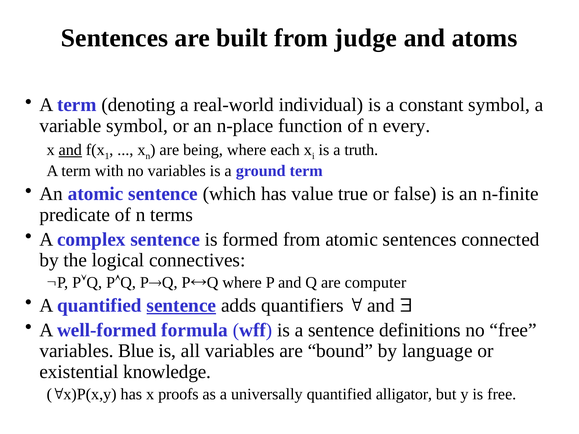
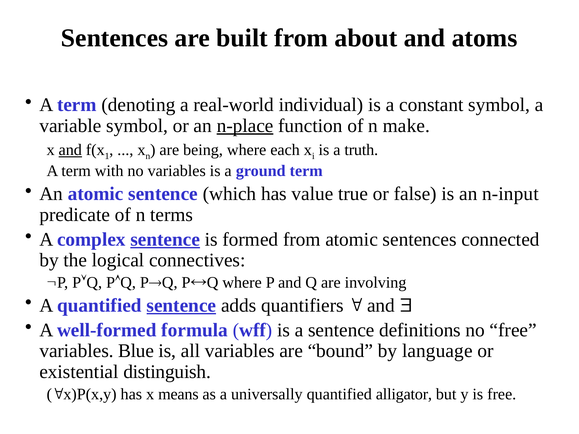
judge: judge -> about (366, 38)
n-place underline: none -> present (245, 126)
every: every -> make (406, 126)
n-finite: n-finite -> n-input (510, 194)
sentence underline: none -> present (165, 239)
computer: computer -> involving (376, 283)
knowledge: knowledge -> distinguish (167, 372)
proofs: proofs -> means (178, 394)
